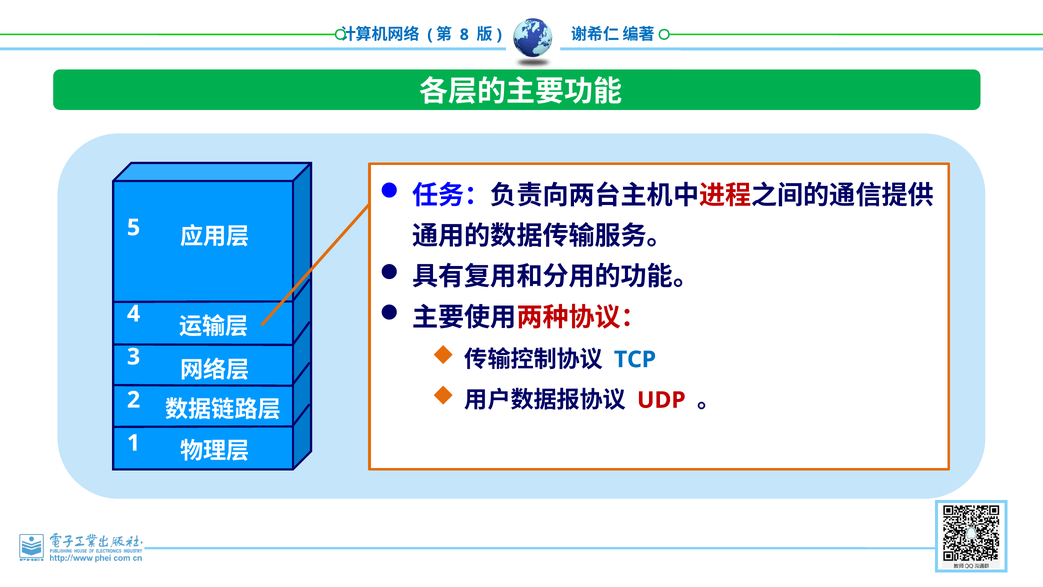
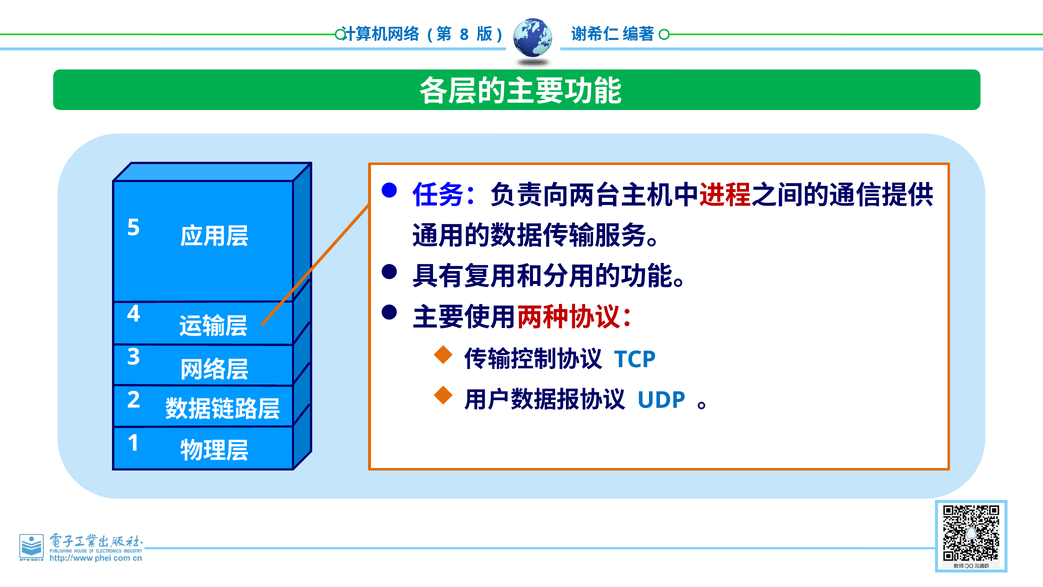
UDP colour: red -> blue (661, 400)
